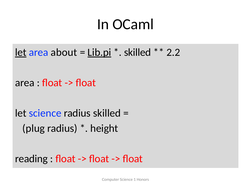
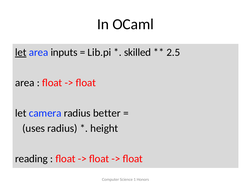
about: about -> inputs (64, 52)
Lib.pi underline: present -> none (99, 52)
2.2: 2.2 -> 2.5 (173, 52)
let science: science -> camera (45, 113)
radius skilled: skilled -> better (107, 113)
plug: plug -> uses (34, 128)
